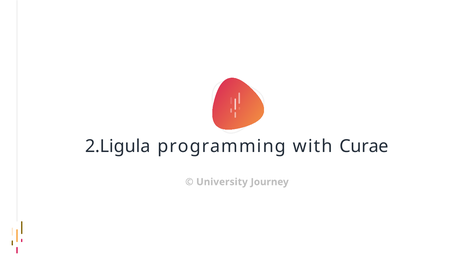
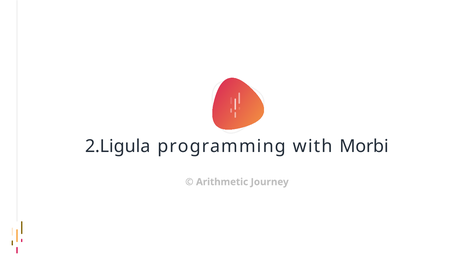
Curae: Curae -> Morbi (364, 146)
University: University -> Arithmetic (222, 182)
